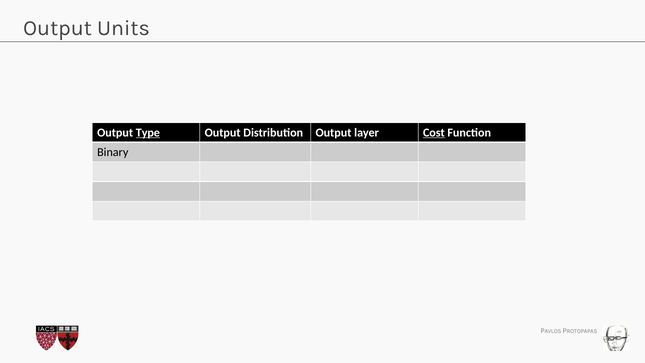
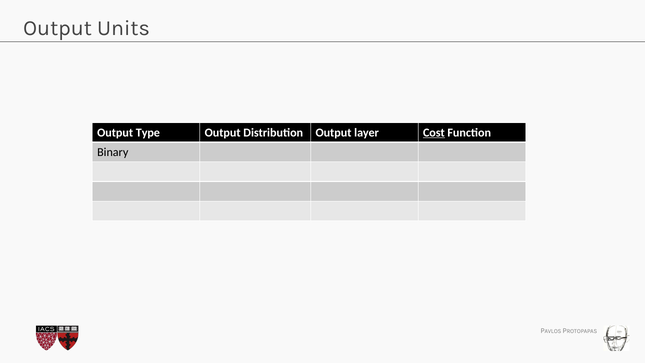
Type underline: present -> none (148, 133)
